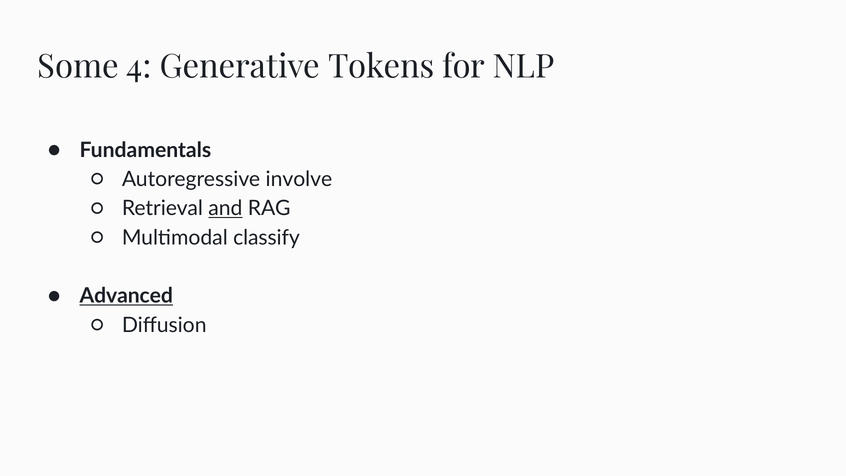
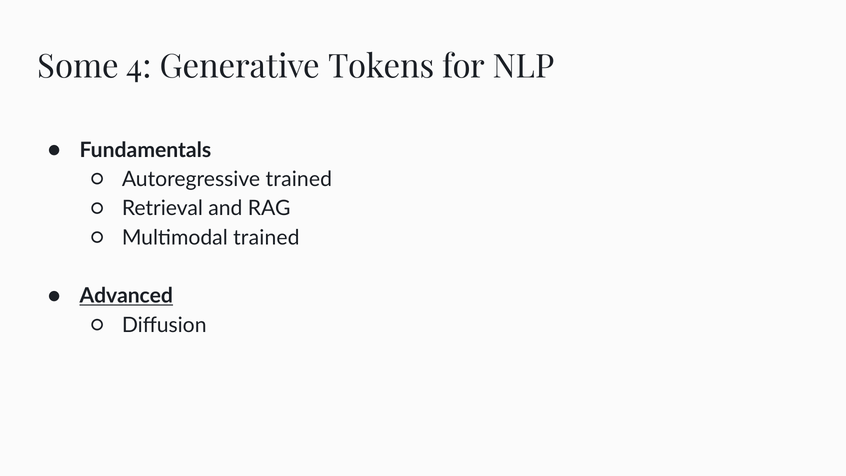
Autoregressive involve: involve -> trained (299, 179)
and underline: present -> none (225, 208)
Multimodal classify: classify -> trained (266, 238)
